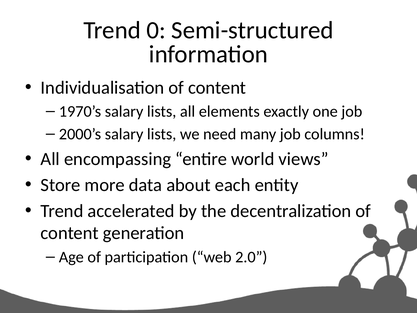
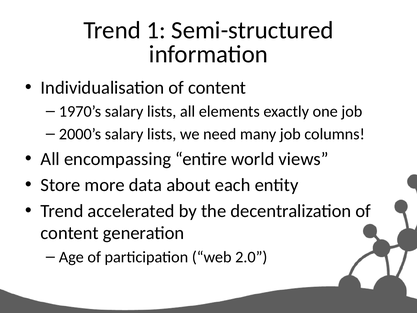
0: 0 -> 1 (156, 30)
